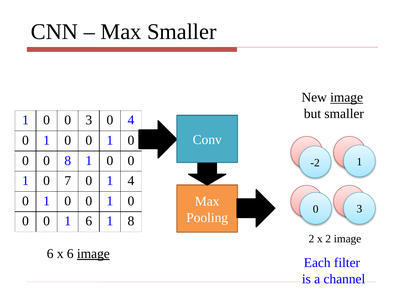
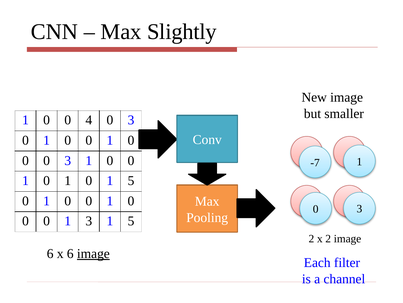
Max Smaller: Smaller -> Slightly (182, 32)
image underline: present -> none (347, 97)
0 3: 3 -> 4 (89, 120)
4: 4 -> 3 (131, 120)
0 0 8: 8 -> 3 (68, 160)
-2: -2 -> -7 (315, 162)
7: 7 -> 1 (68, 180)
0 1 4: 4 -> 5 (131, 180)
0 0 1 6: 6 -> 3 (89, 221)
8: 8 -> 5 (131, 221)
